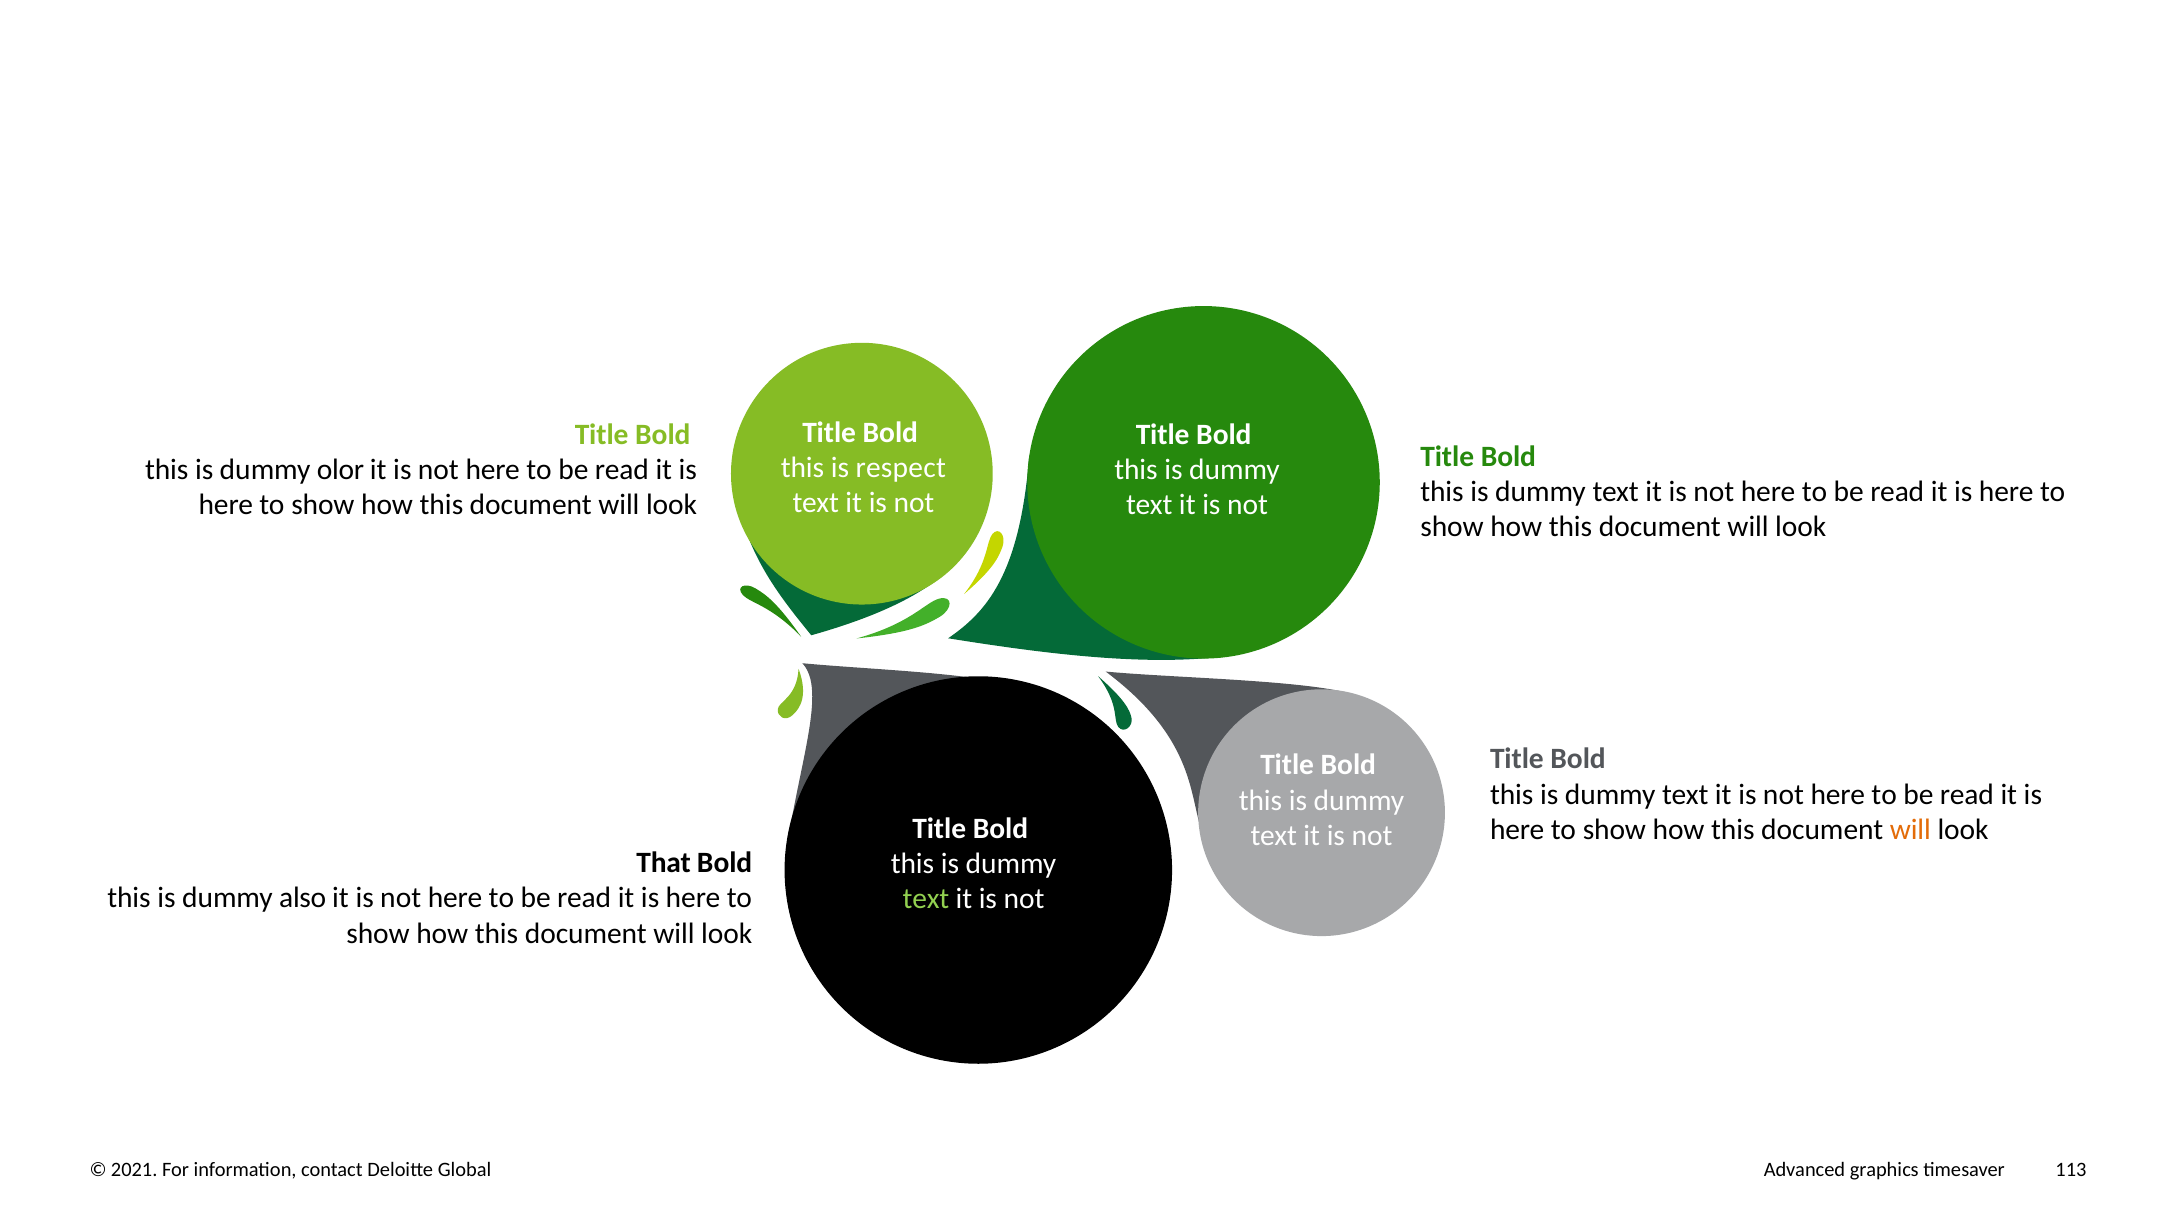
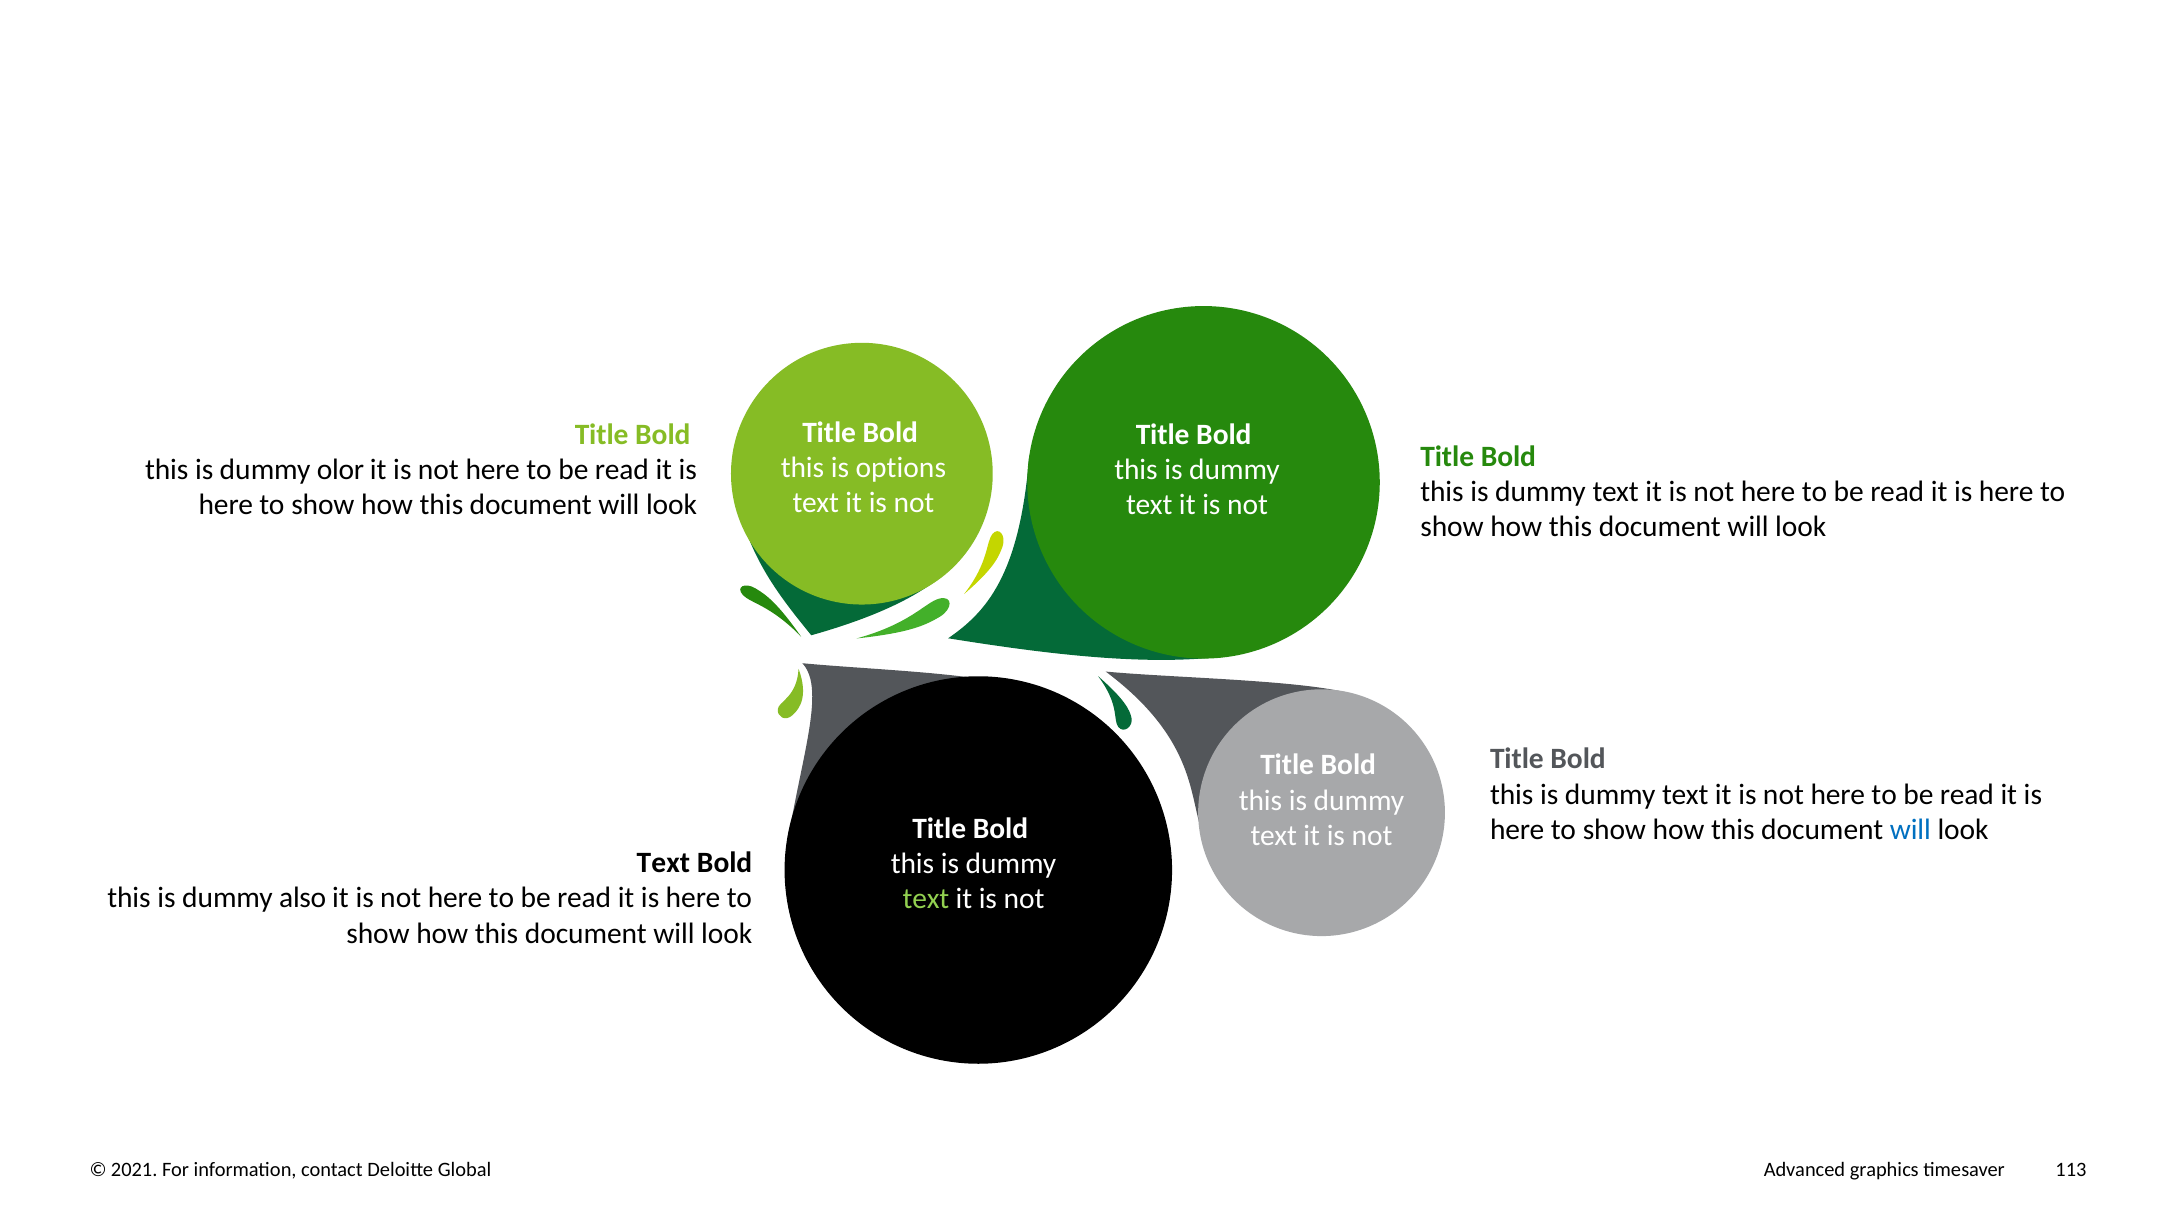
respect: respect -> options (901, 468)
will colour: orange -> blue (1910, 830)
That: That -> Text (663, 863)
